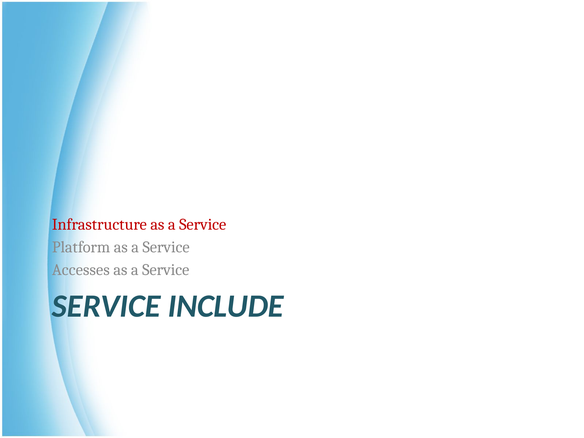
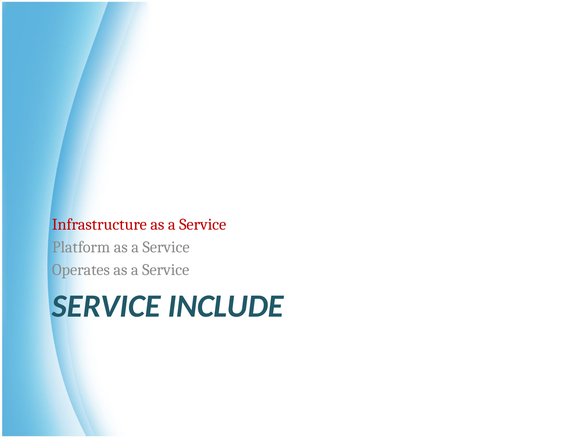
Accesses: Accesses -> Operates (81, 270)
